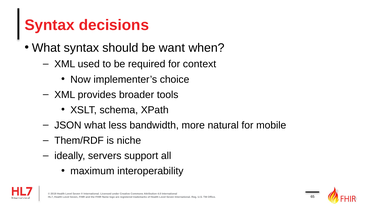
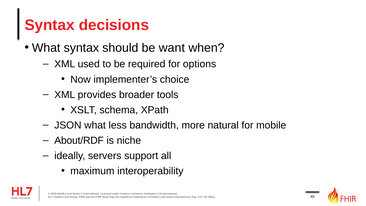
context: context -> options (200, 64)
Them/RDF: Them/RDF -> About/RDF (79, 140)
